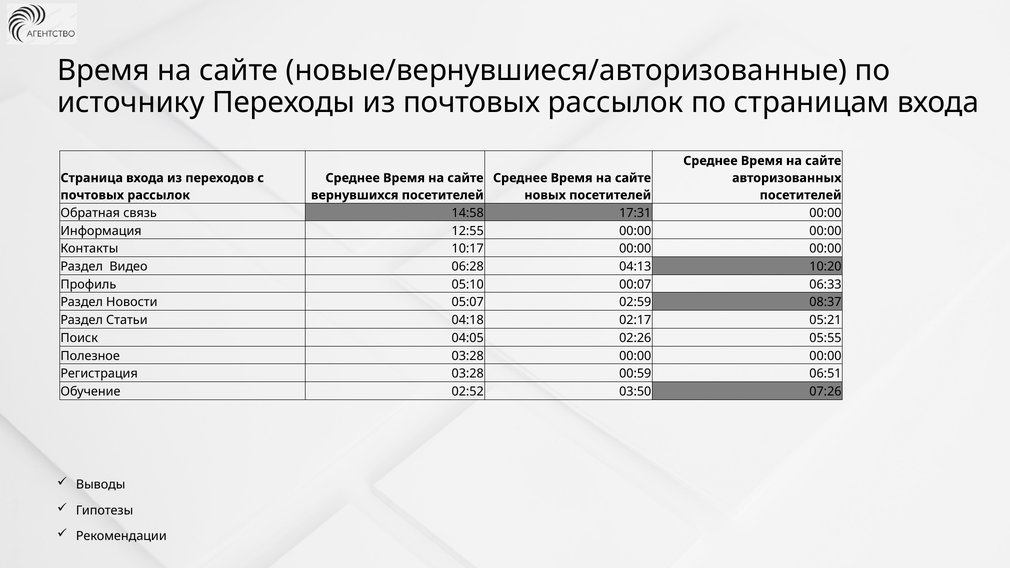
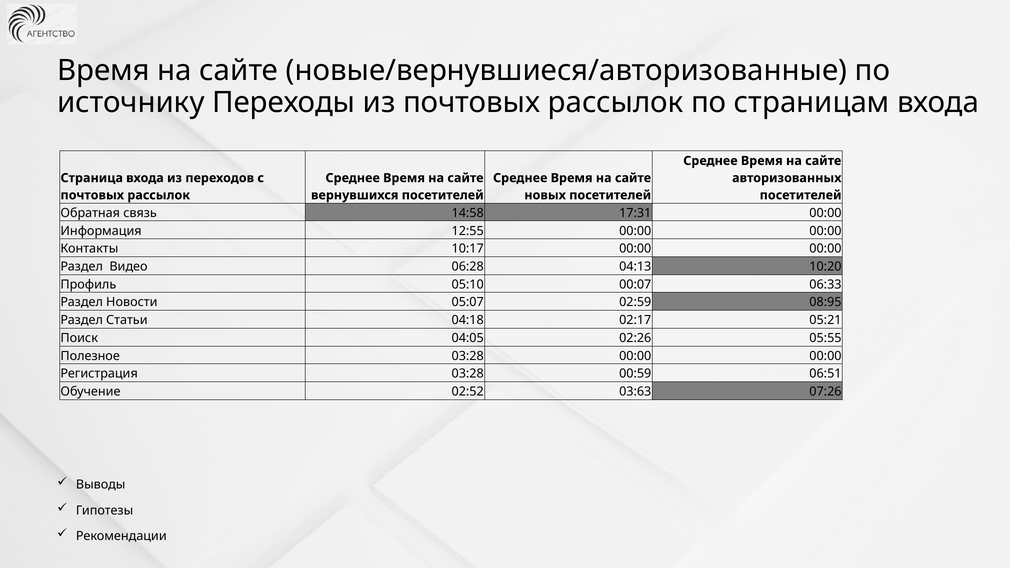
08:37: 08:37 -> 08:95 (825, 302)
03:50: 03:50 -> 03:63 (635, 392)
